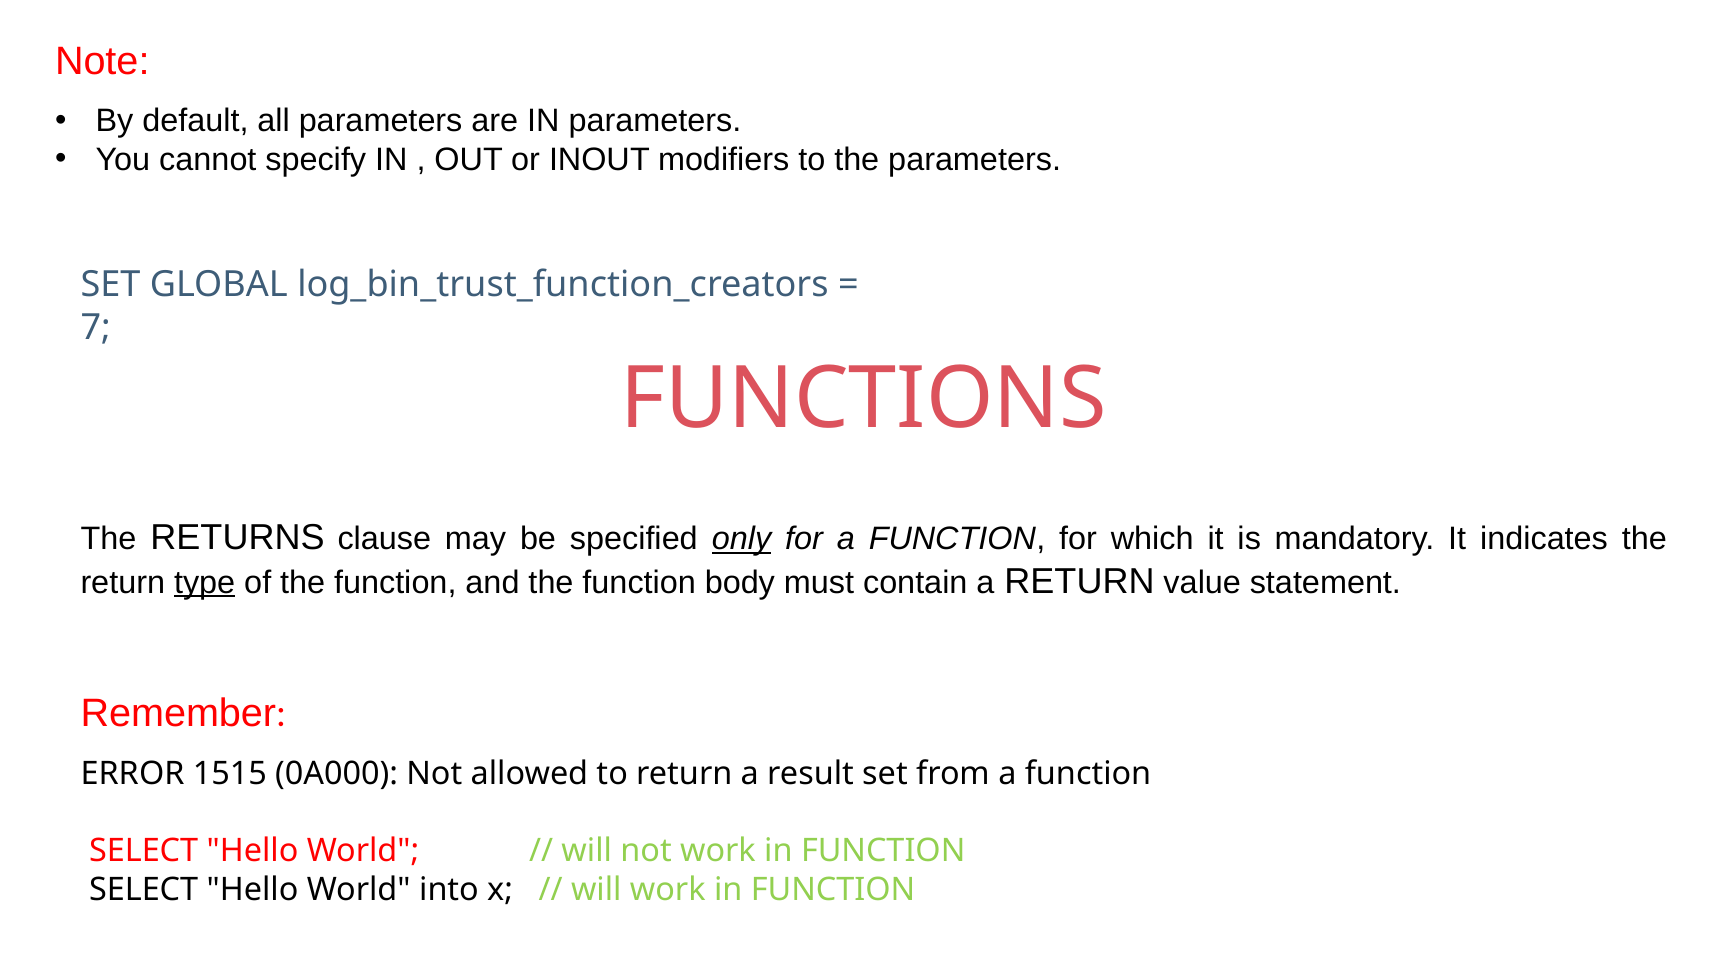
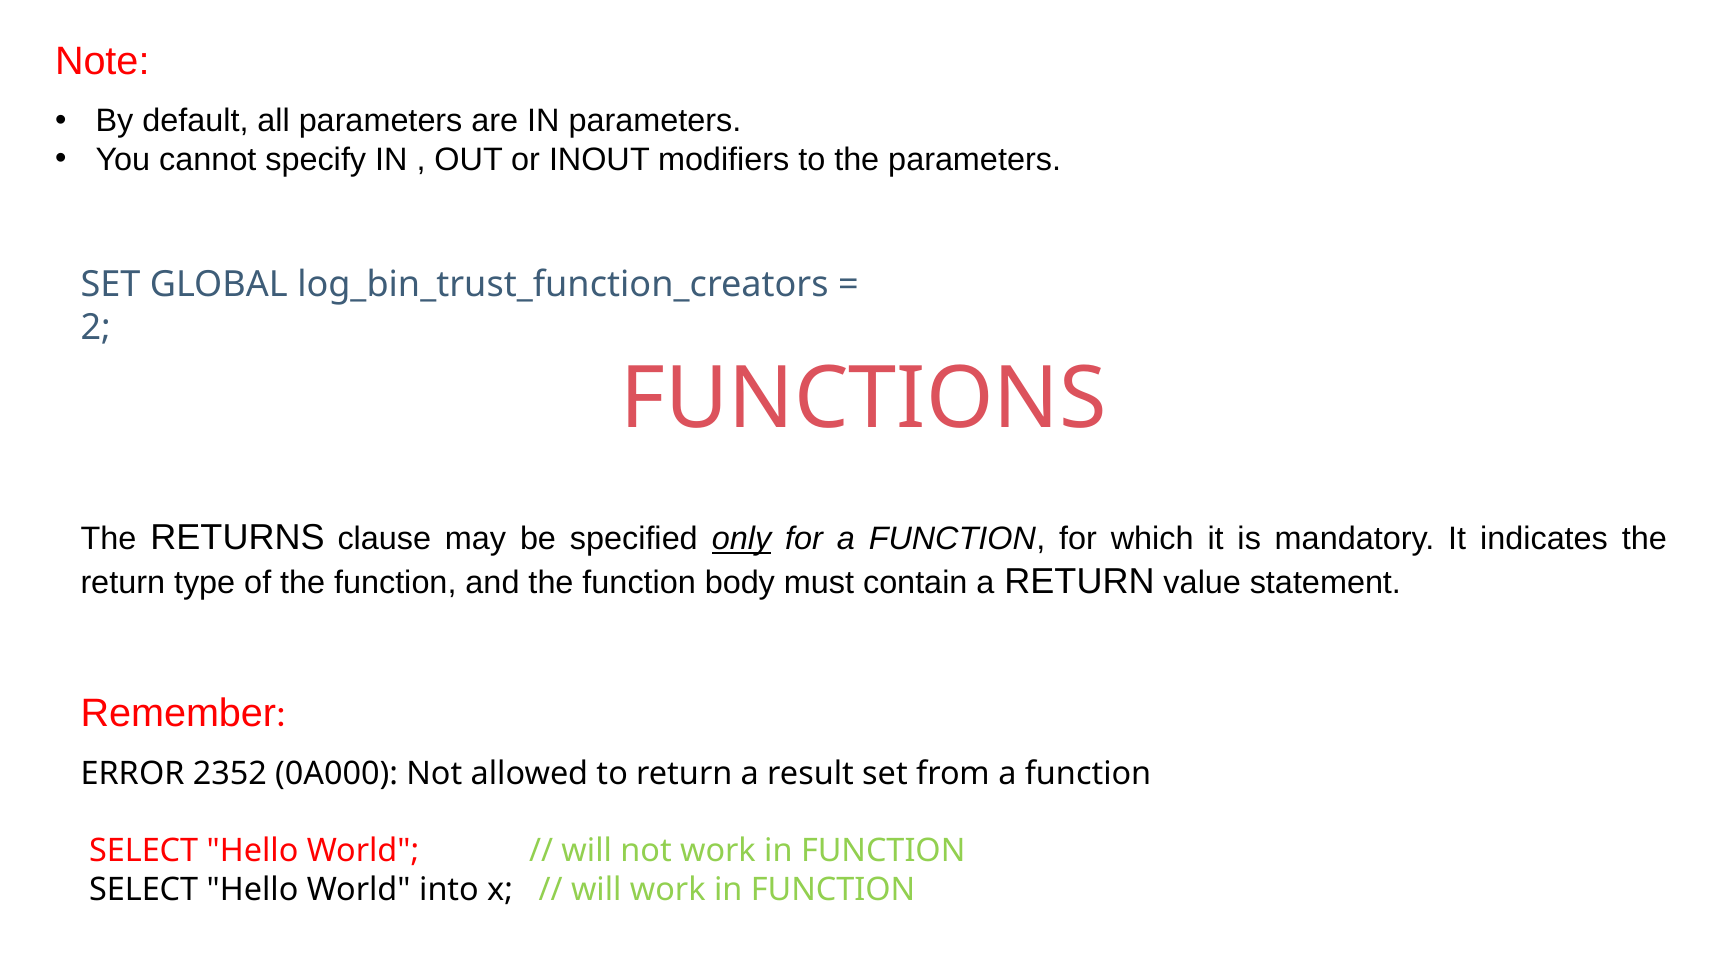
7: 7 -> 2 (96, 328)
type underline: present -> none (205, 582)
1515: 1515 -> 2352 (230, 773)
